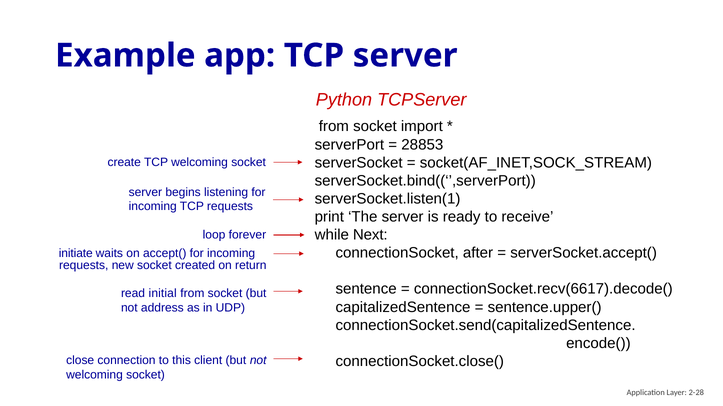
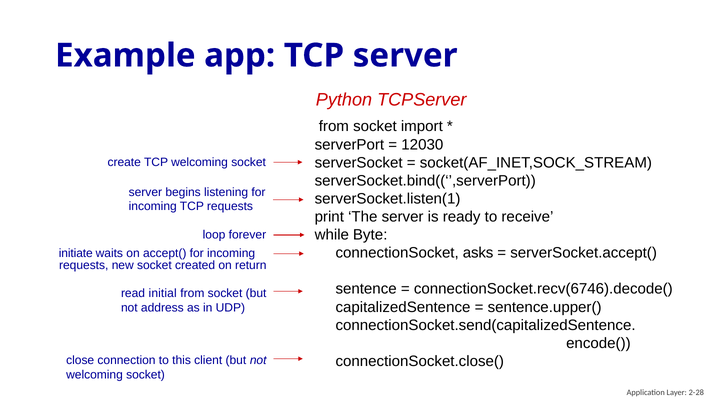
28853: 28853 -> 12030 (422, 145)
Next: Next -> Byte (370, 235)
after: after -> asks (478, 253)
connectionSocket.recv(6617).decode(: connectionSocket.recv(6617).decode( -> connectionSocket.recv(6746).decode( (543, 289)
